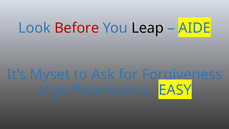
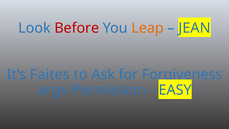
Leap colour: black -> orange (148, 28)
AIDE: AIDE -> JEAN (195, 28)
Myset: Myset -> Faites (50, 74)
